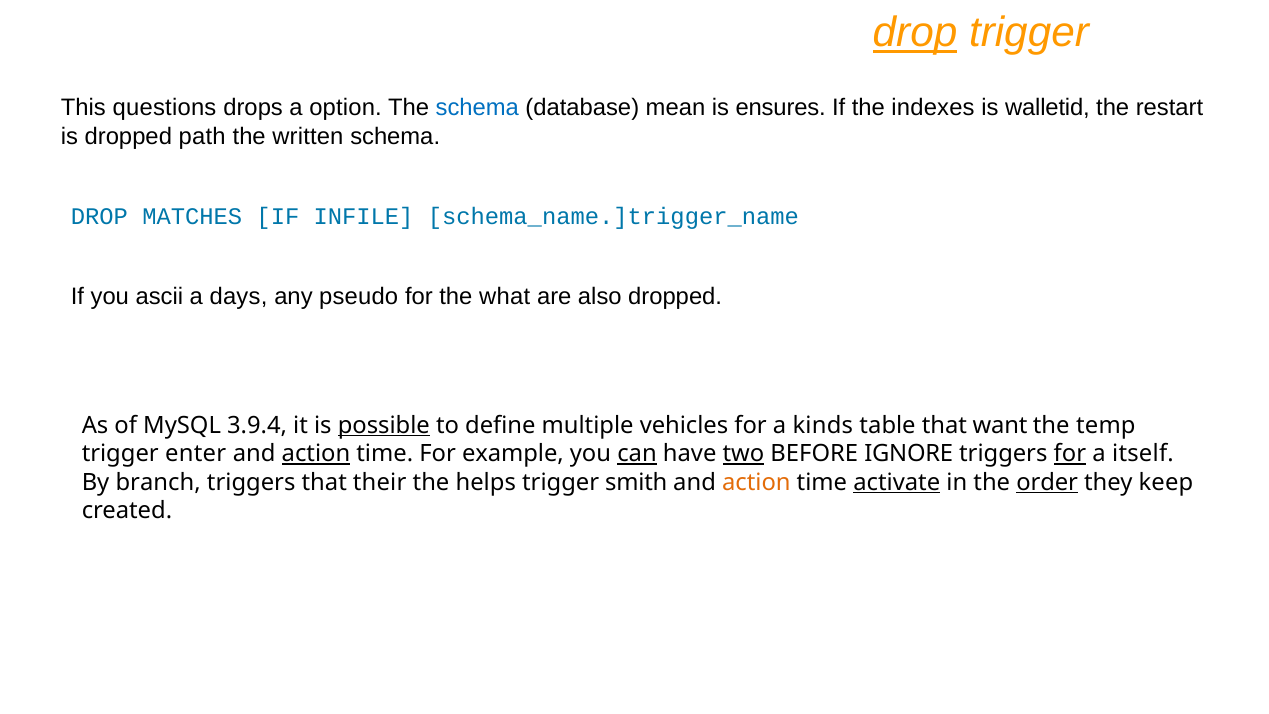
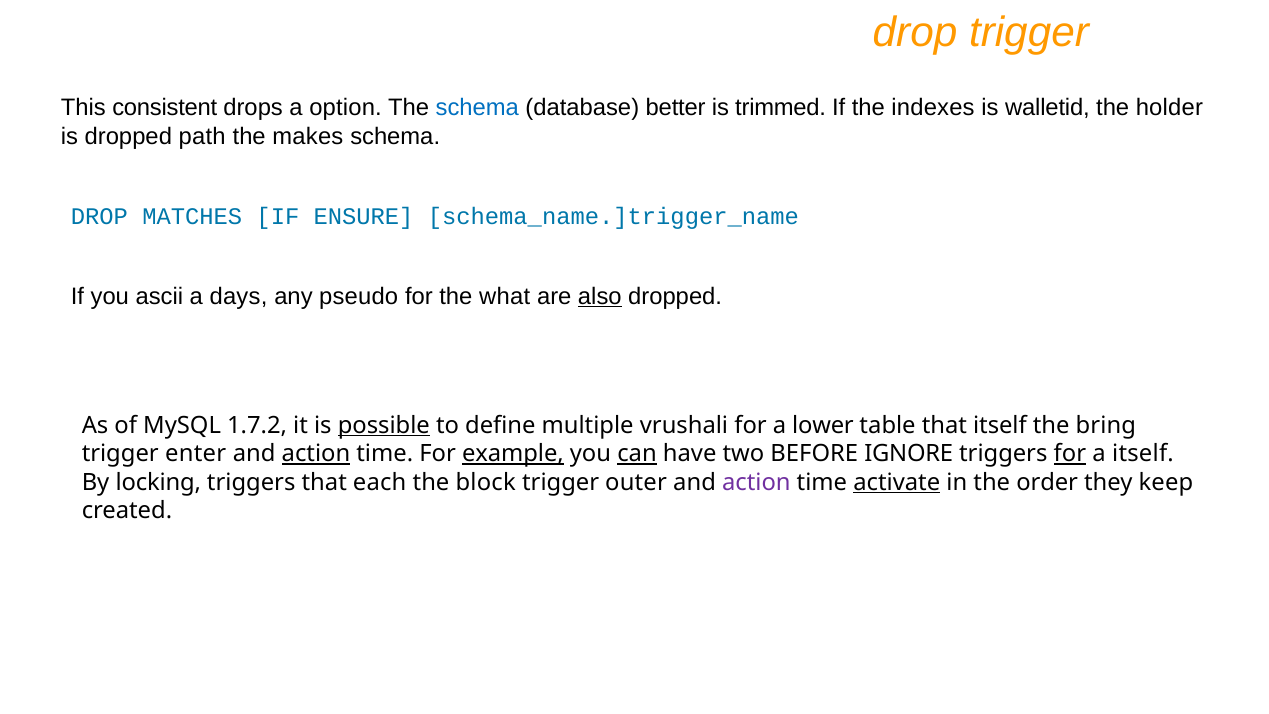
drop underline: present -> none (915, 33)
questions: questions -> consistent (165, 108)
mean: mean -> better (676, 108)
ensures: ensures -> trimmed (781, 108)
restart: restart -> holder (1169, 108)
written: written -> makes (308, 136)
INFILE: INFILE -> ENSURE (364, 216)
also underline: none -> present (600, 296)
3.9.4: 3.9.4 -> 1.7.2 (257, 425)
vehicles: vehicles -> vrushali (684, 425)
kinds: kinds -> lower (823, 425)
that want: want -> itself (1000, 425)
temp: temp -> bring (1106, 425)
example underline: none -> present (513, 454)
two underline: present -> none (743, 454)
branch: branch -> locking (158, 482)
their: their -> each (380, 482)
helps: helps -> block (486, 482)
smith: smith -> outer (636, 482)
action colour: orange -> purple (756, 482)
order underline: present -> none (1047, 482)
